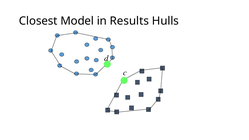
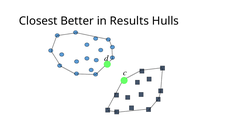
Model: Model -> Better (77, 21)
